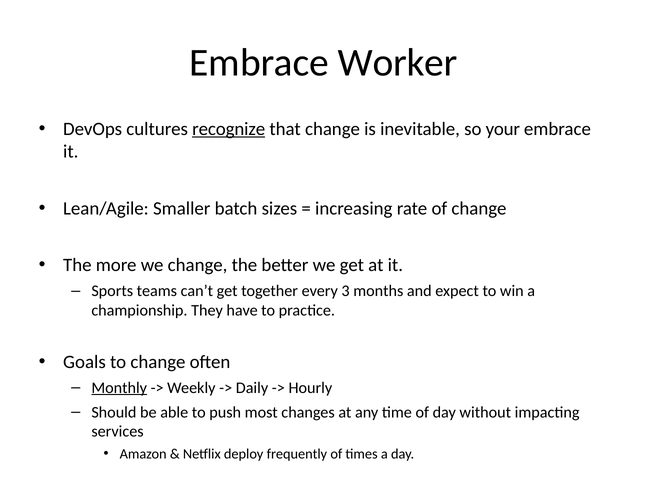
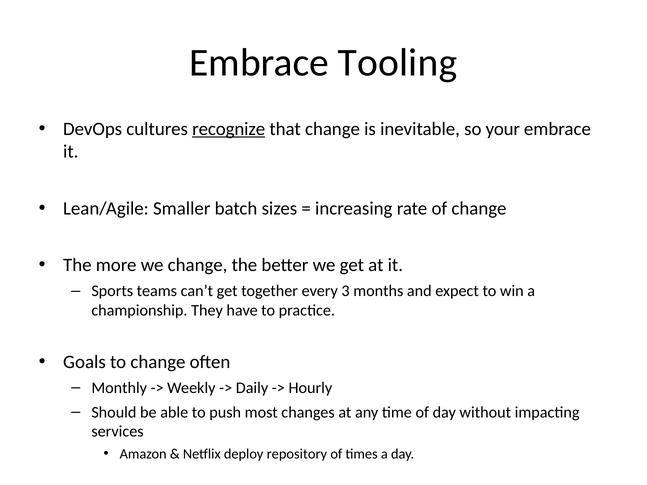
Worker: Worker -> Tooling (398, 63)
Monthly underline: present -> none (119, 388)
frequently: frequently -> repository (297, 454)
